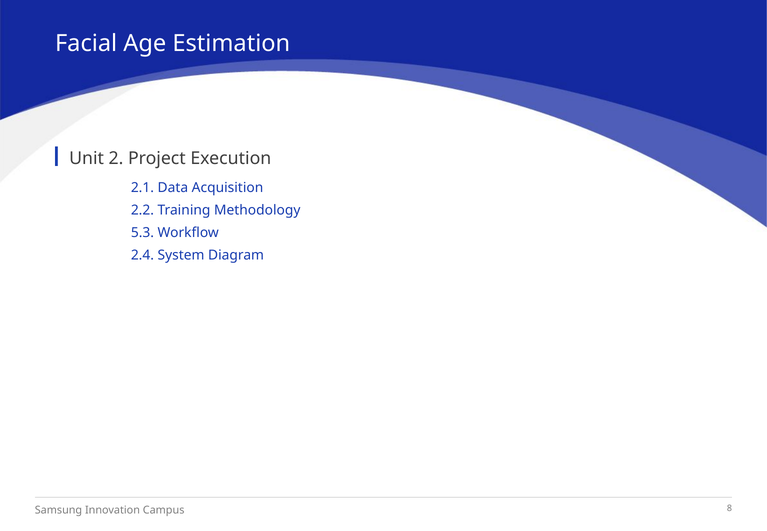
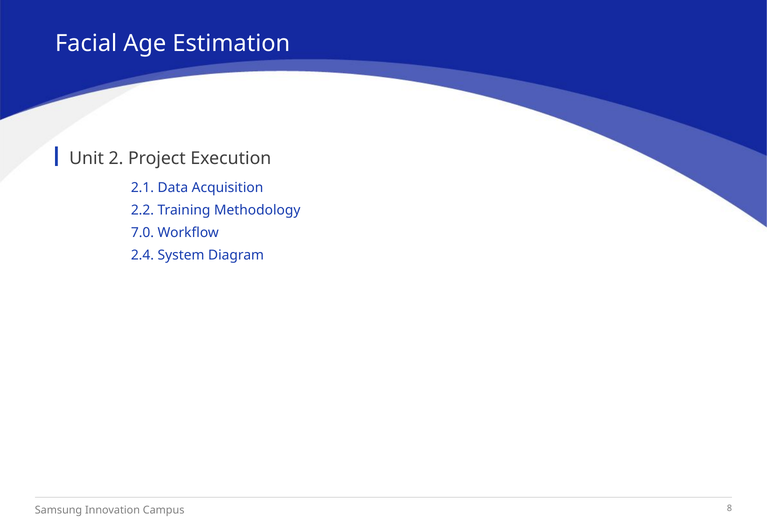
5.3: 5.3 -> 7.0 (142, 233)
